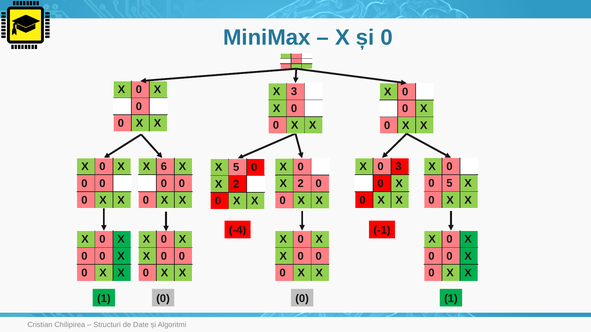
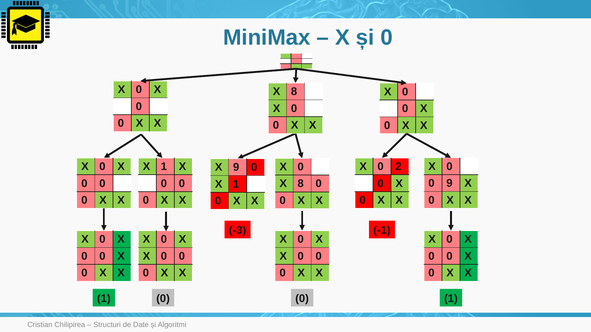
3: 3 -> 8 (294, 92)
6: 6 -> 1 (164, 167)
0 3: 3 -> 2 (399, 167)
X 5: 5 -> 9 (236, 167)
0 5: 5 -> 9 (449, 183)
2: 2 -> 8 (301, 184)
2: 2 -> 1 (236, 184)
-4: -4 -> -3 (238, 231)
